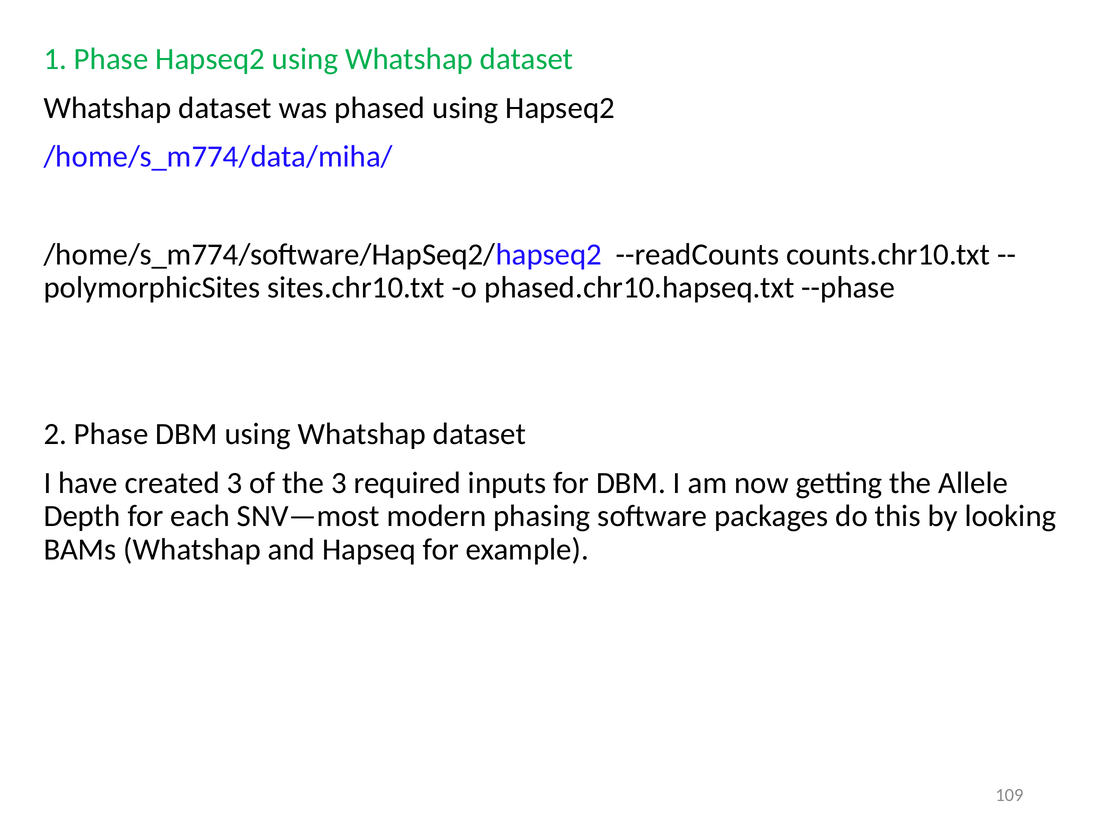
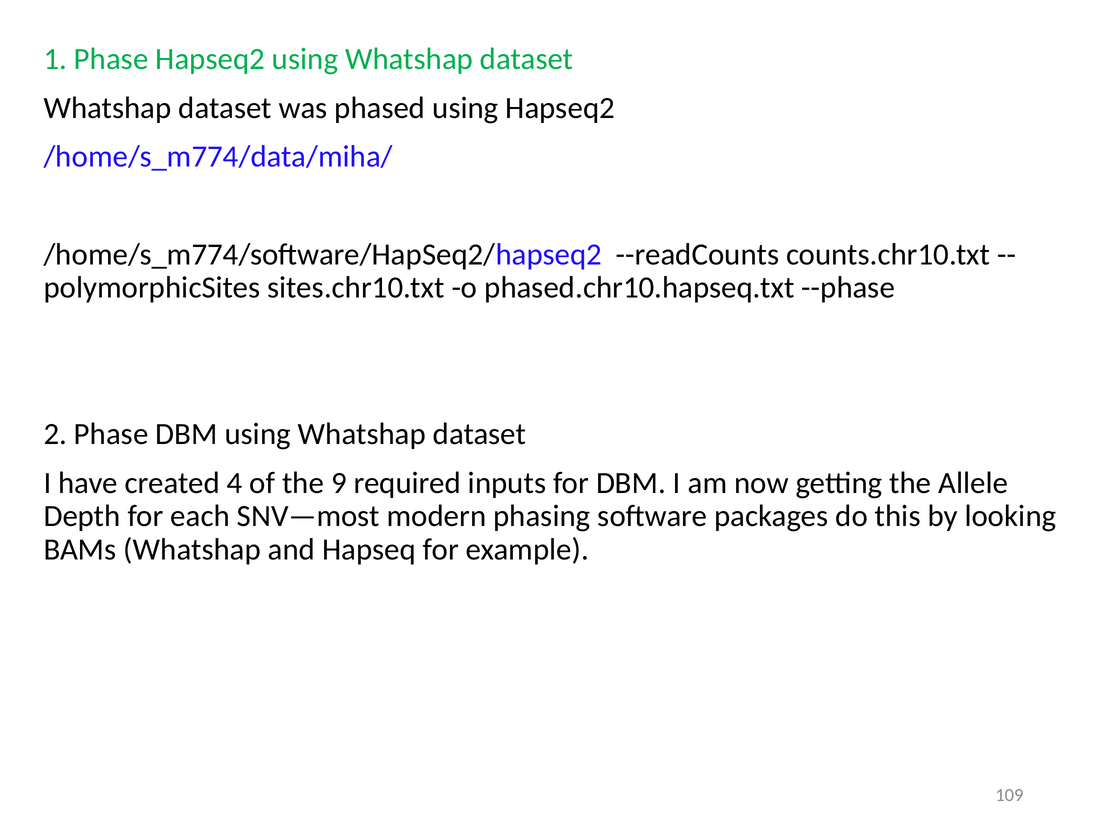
created 3: 3 -> 4 (235, 483)
the 3: 3 -> 9 (339, 483)
